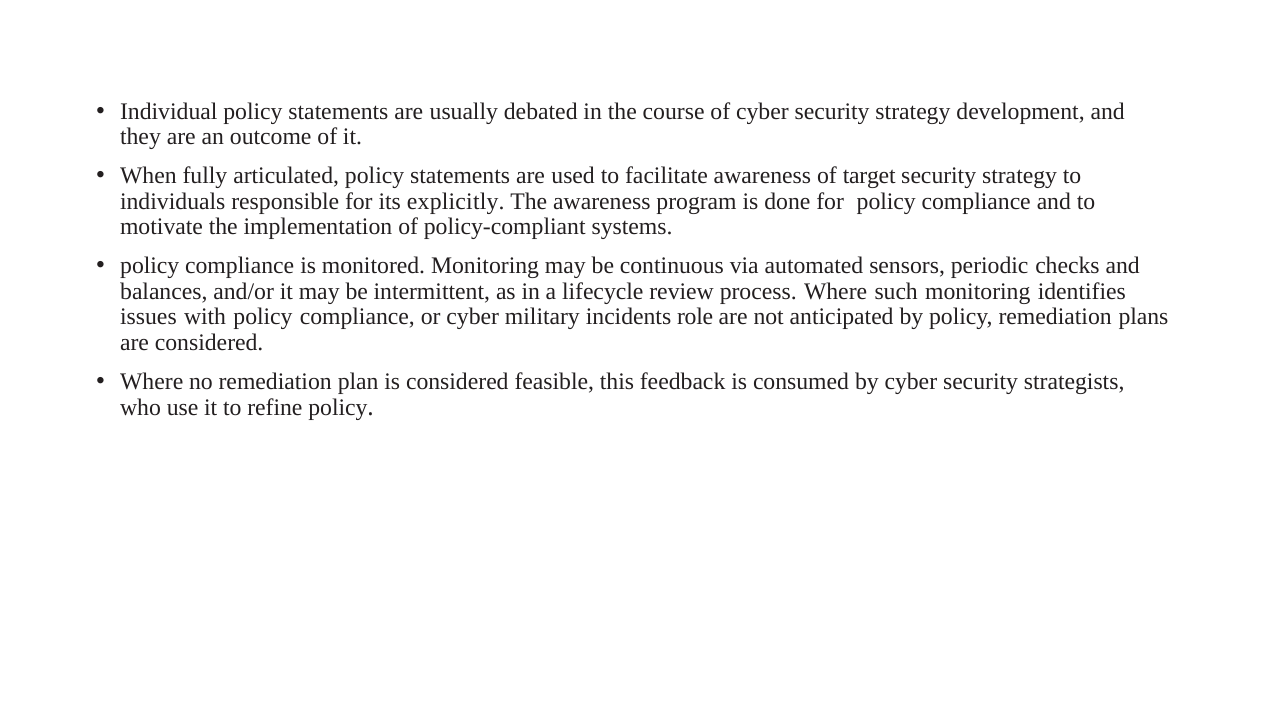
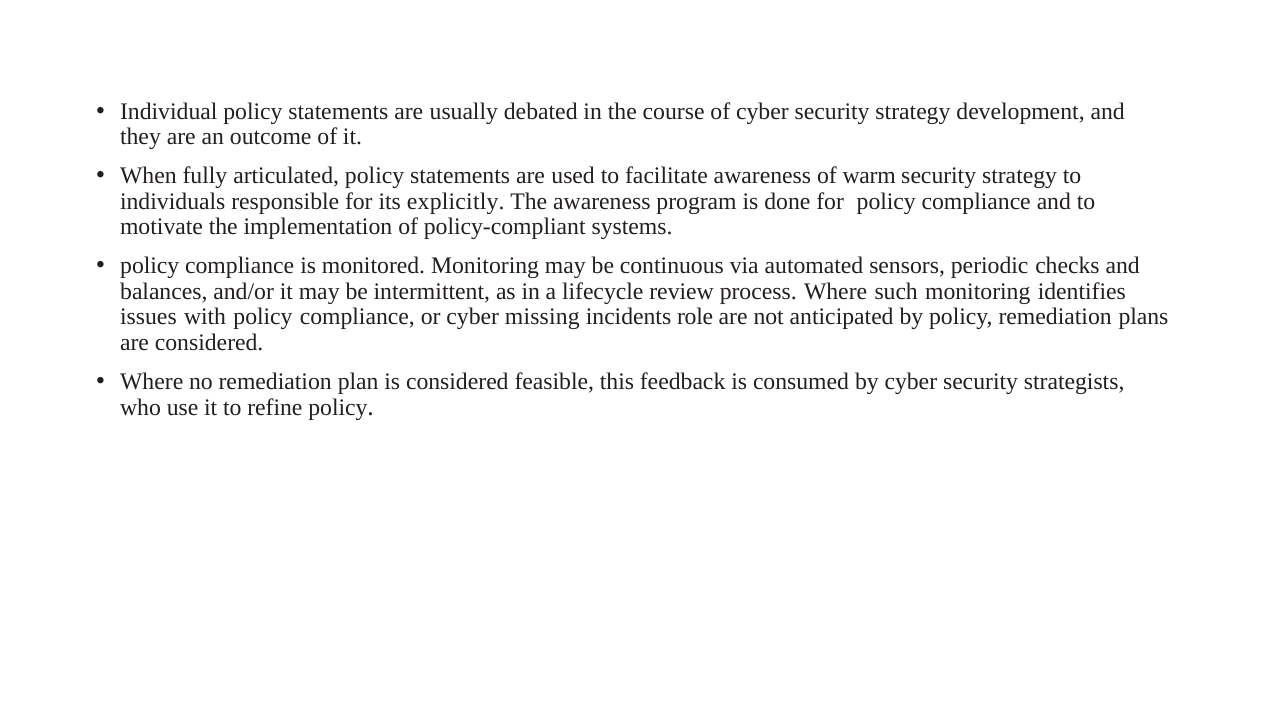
target: target -> warm (869, 176)
military: military -> missing (542, 317)
